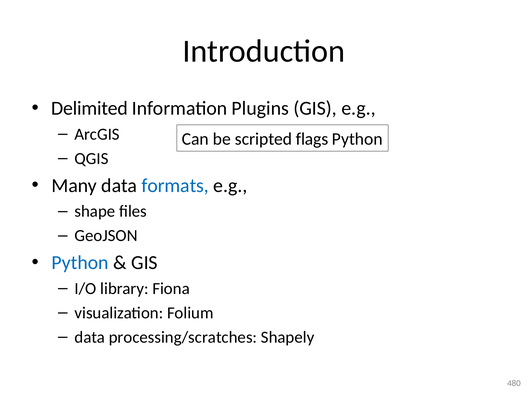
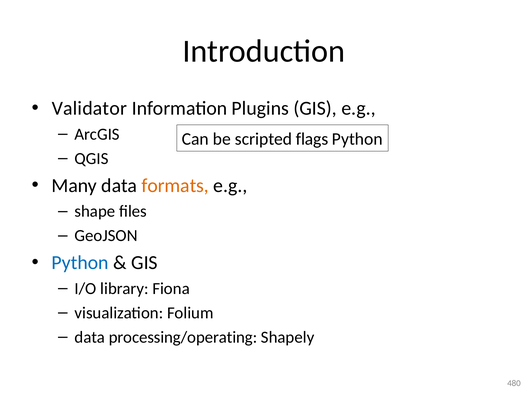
Delimited: Delimited -> Validator (89, 108)
formats colour: blue -> orange (175, 185)
processing/scratches: processing/scratches -> processing/operating (183, 337)
